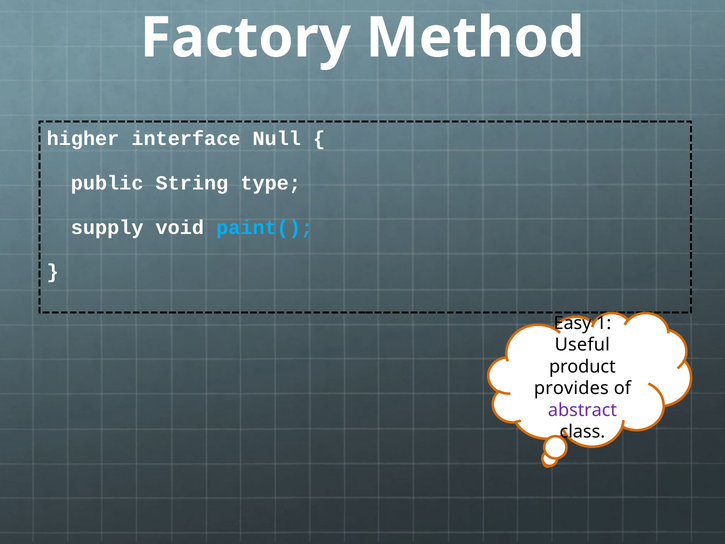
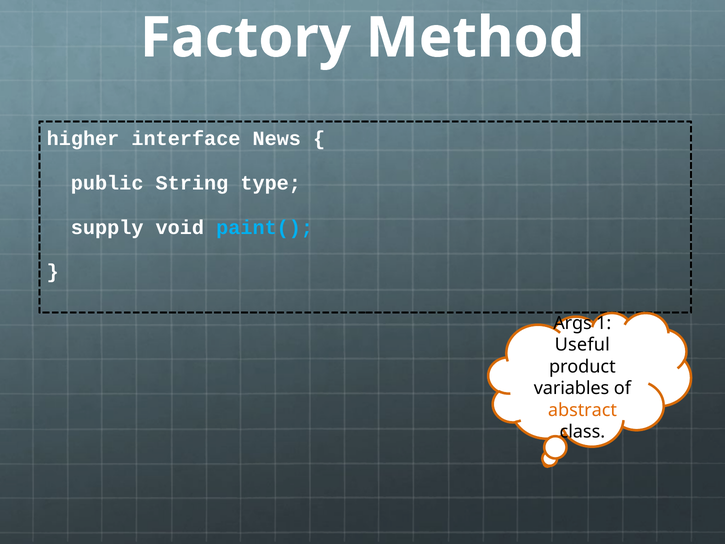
Null: Null -> News (277, 139)
Easy: Easy -> Args (573, 323)
provides: provides -> variables (571, 388)
abstract colour: purple -> orange (582, 410)
